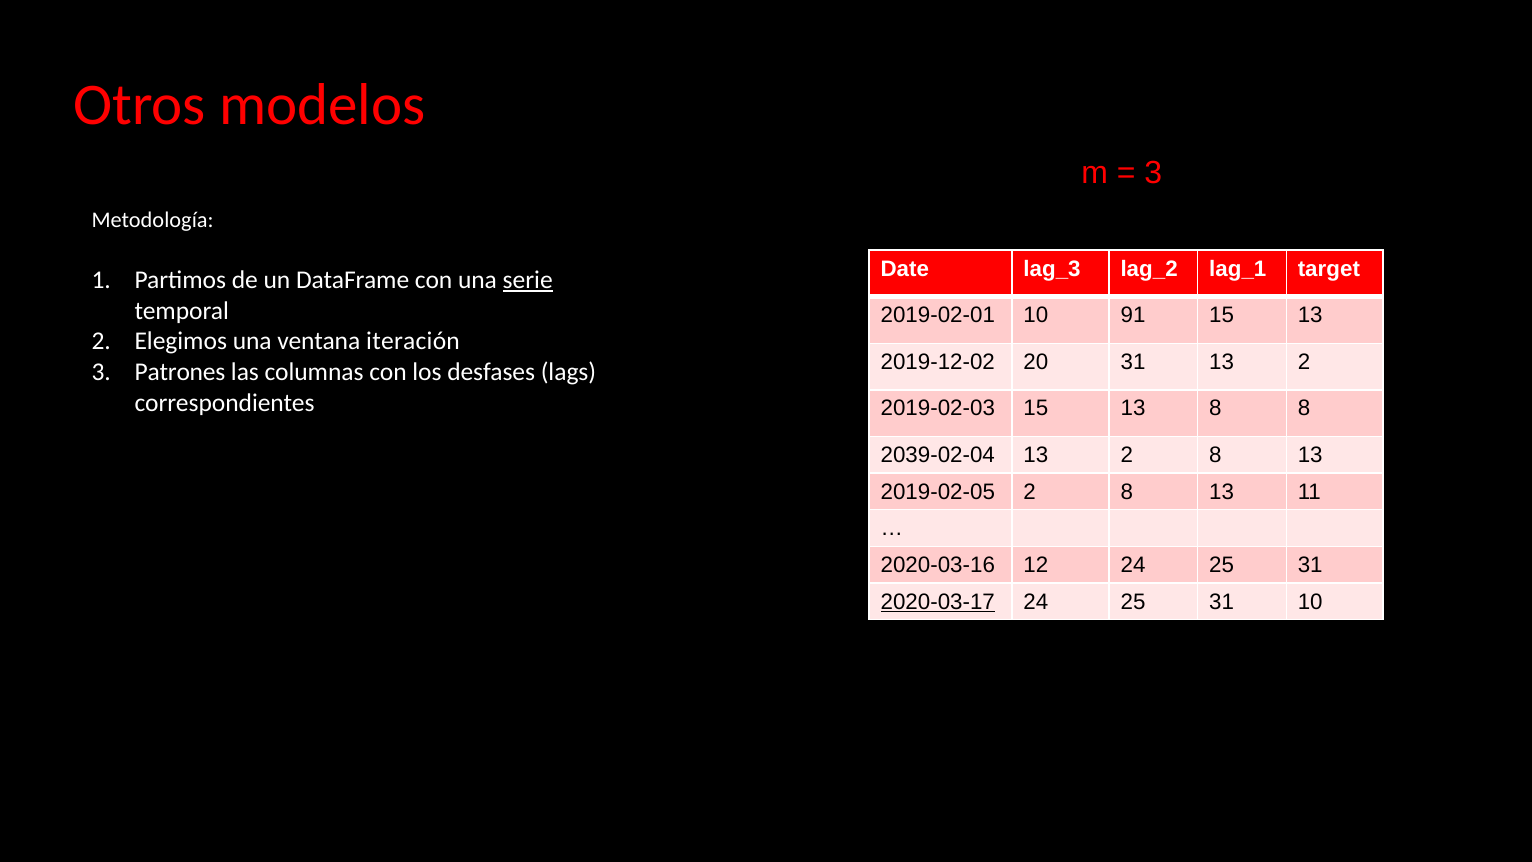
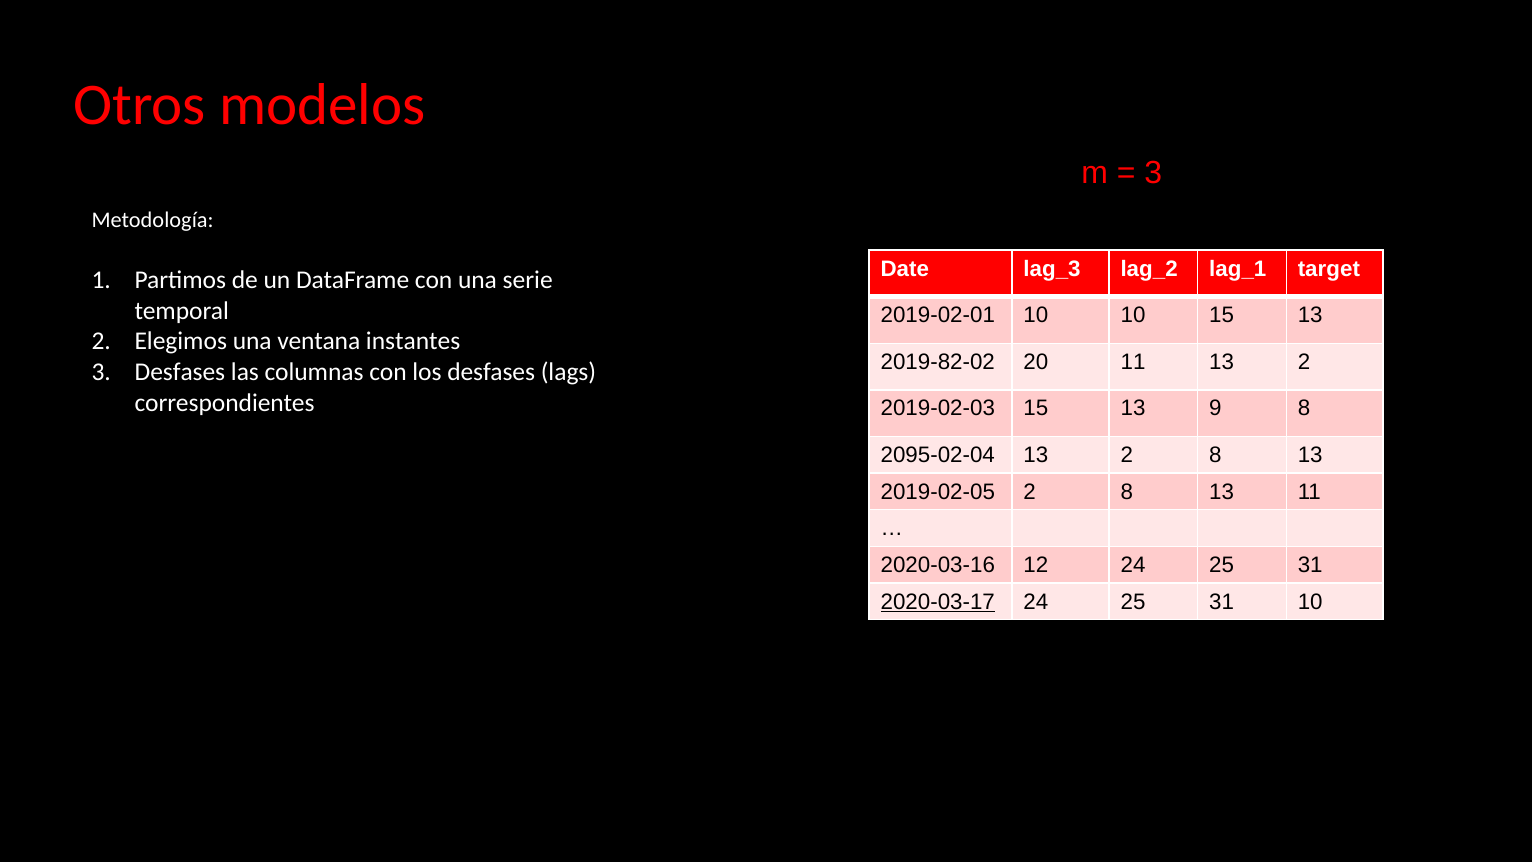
serie underline: present -> none (528, 280)
10 91: 91 -> 10 (1133, 315)
iteración: iteración -> instantes (413, 341)
2019-12-02: 2019-12-02 -> 2019-82-02 (938, 362)
20 31: 31 -> 11 (1133, 362)
3 Patrones: Patrones -> Desfases (180, 372)
13 8: 8 -> 9 (1215, 408)
2039-02-04: 2039-02-04 -> 2095-02-04 (938, 455)
